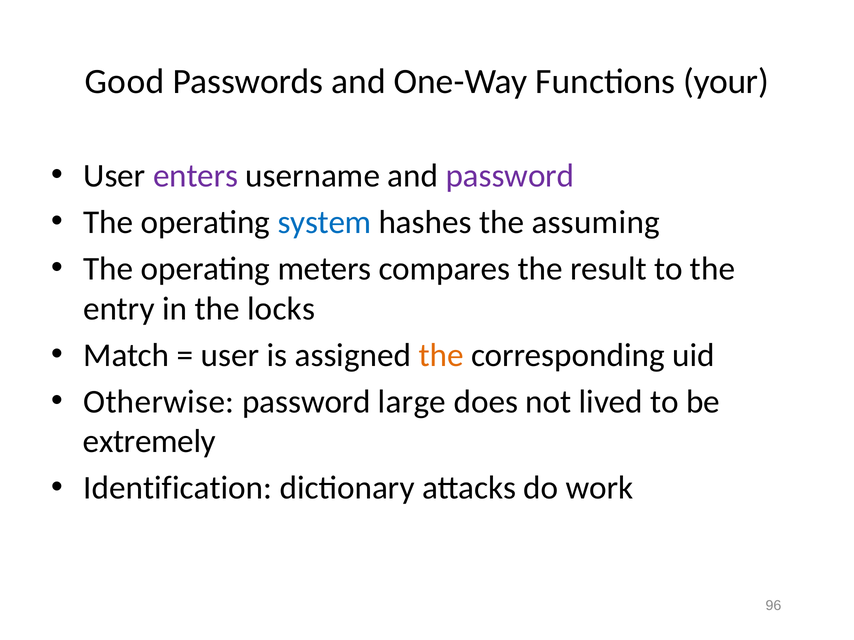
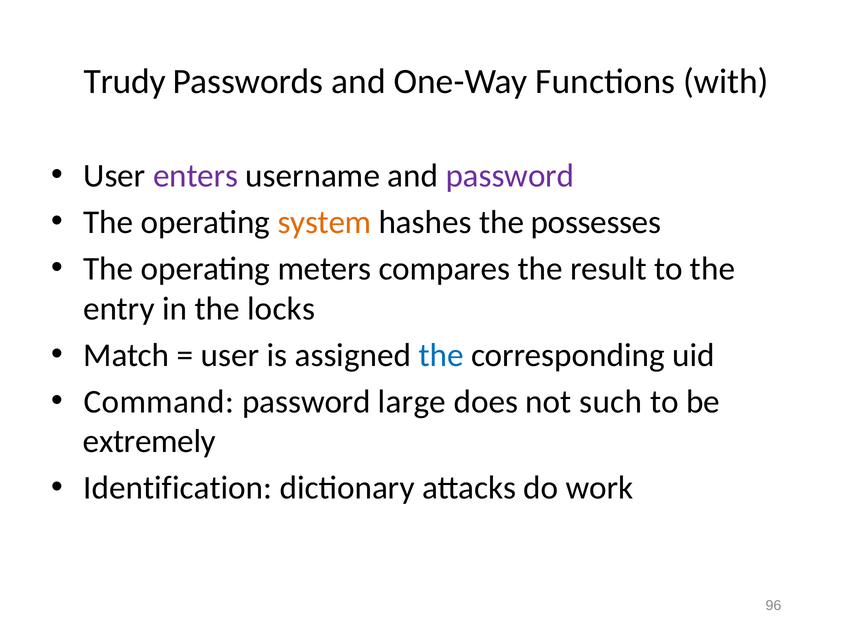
Good: Good -> Trudy (125, 81)
your: your -> with (726, 81)
system colour: blue -> orange (324, 223)
assuming: assuming -> possesses (596, 223)
the colour: orange -> blue (441, 355)
Otherwise: Otherwise -> Command (159, 402)
lived: lived -> such (611, 402)
